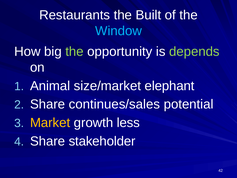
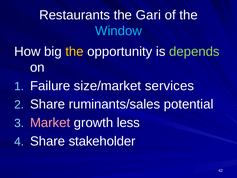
Built: Built -> Gari (148, 15)
the colour: light green -> yellow (74, 51)
Animal: Animal -> Failure (50, 86)
elephant: elephant -> services (169, 86)
continues/sales: continues/sales -> ruminants/sales (114, 104)
Market colour: yellow -> pink (50, 123)
